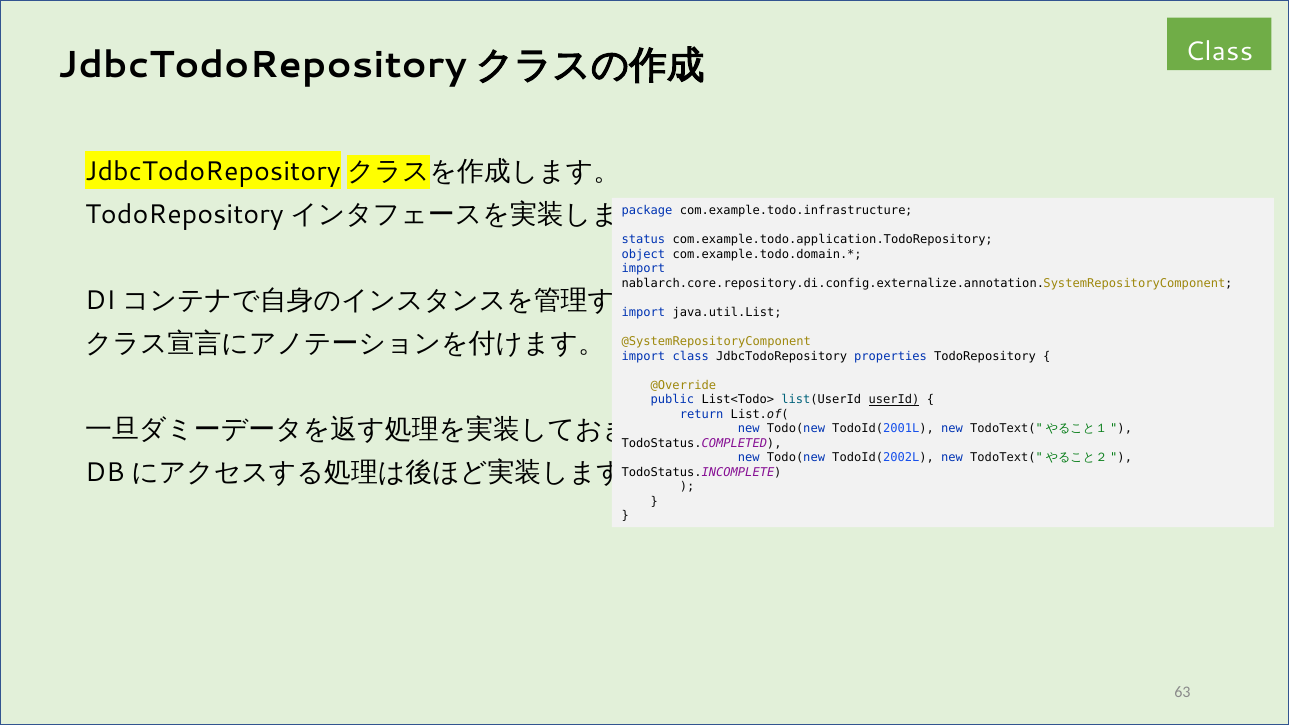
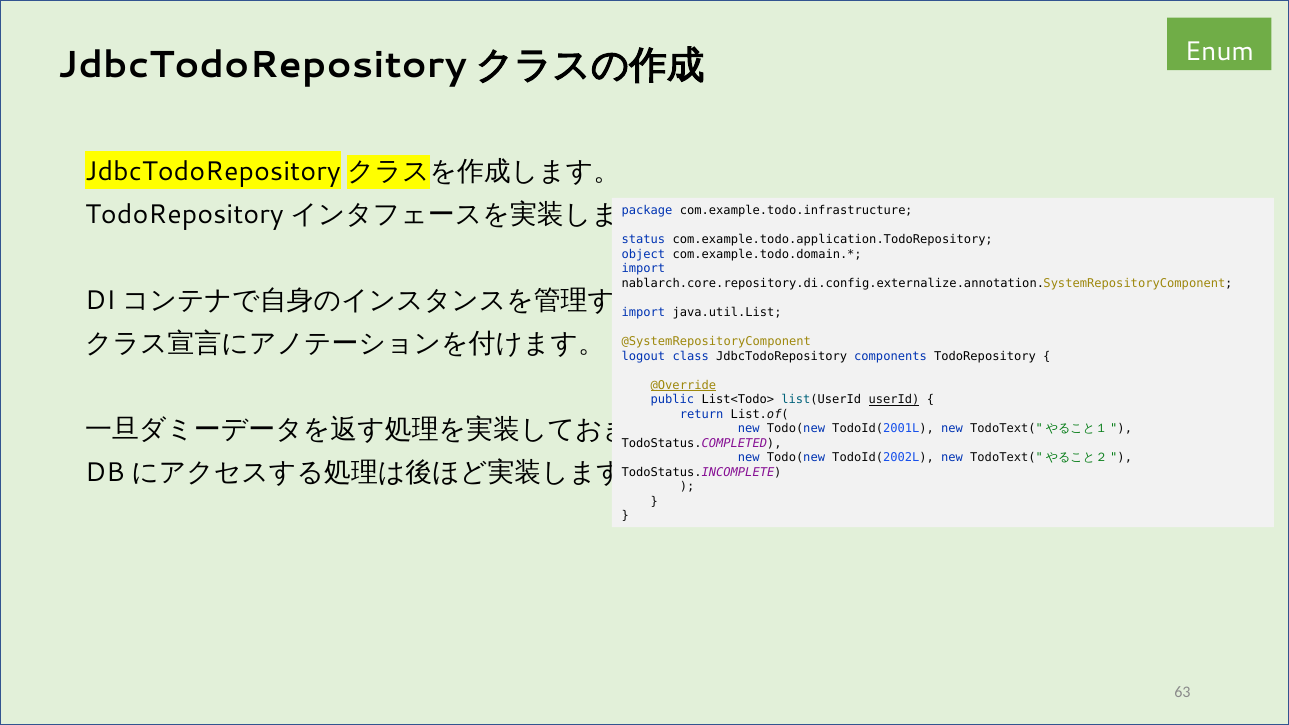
Class: Class -> Enum (1219, 51)
import: import -> logout (643, 356)
properties: properties -> components (891, 356)
@Override underline: none -> present (683, 385)
